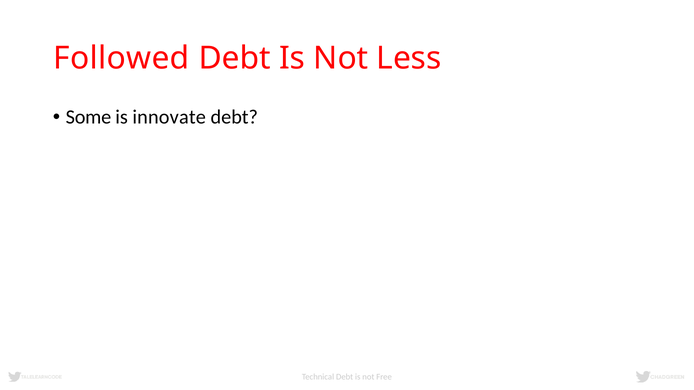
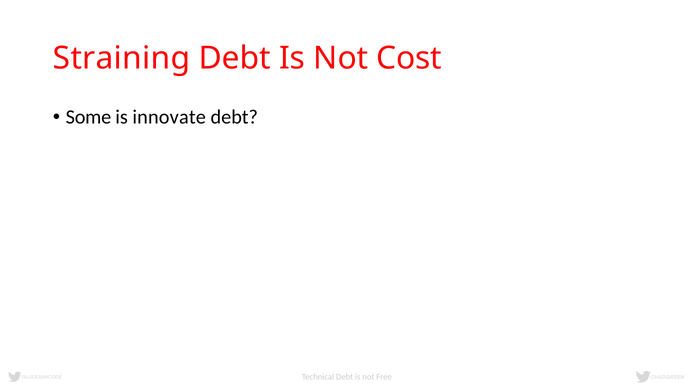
Followed: Followed -> Straining (121, 58)
Less: Less -> Cost (409, 58)
